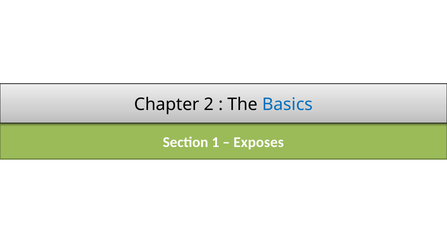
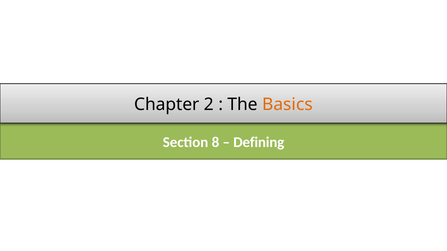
Basics colour: blue -> orange (287, 105)
1: 1 -> 8 (215, 142)
Exposes: Exposes -> Defining (259, 142)
